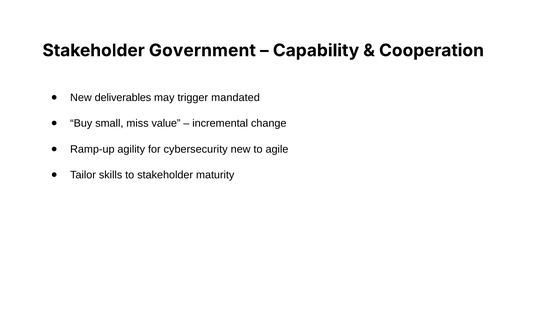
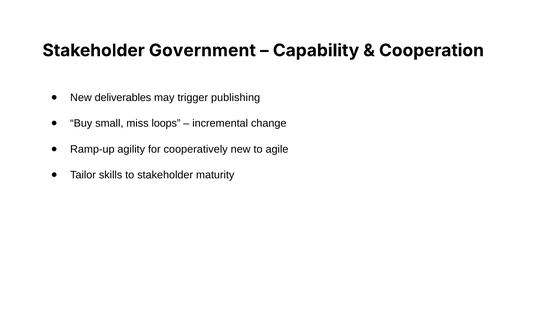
mandated: mandated -> publishing (236, 98)
value: value -> loops (166, 124)
cybersecurity: cybersecurity -> cooperatively (196, 149)
